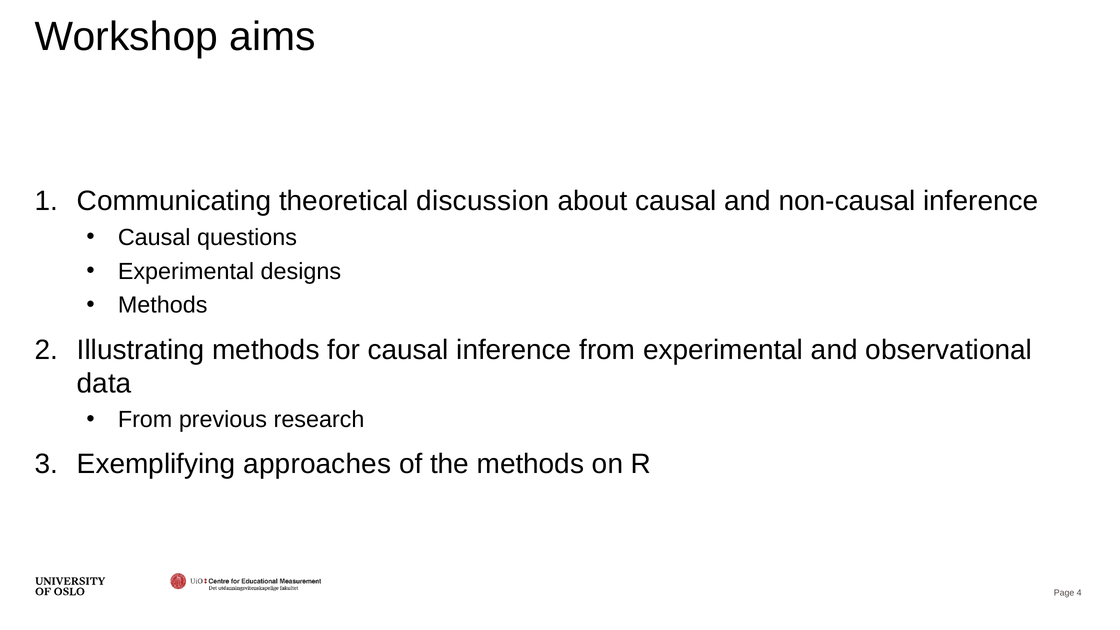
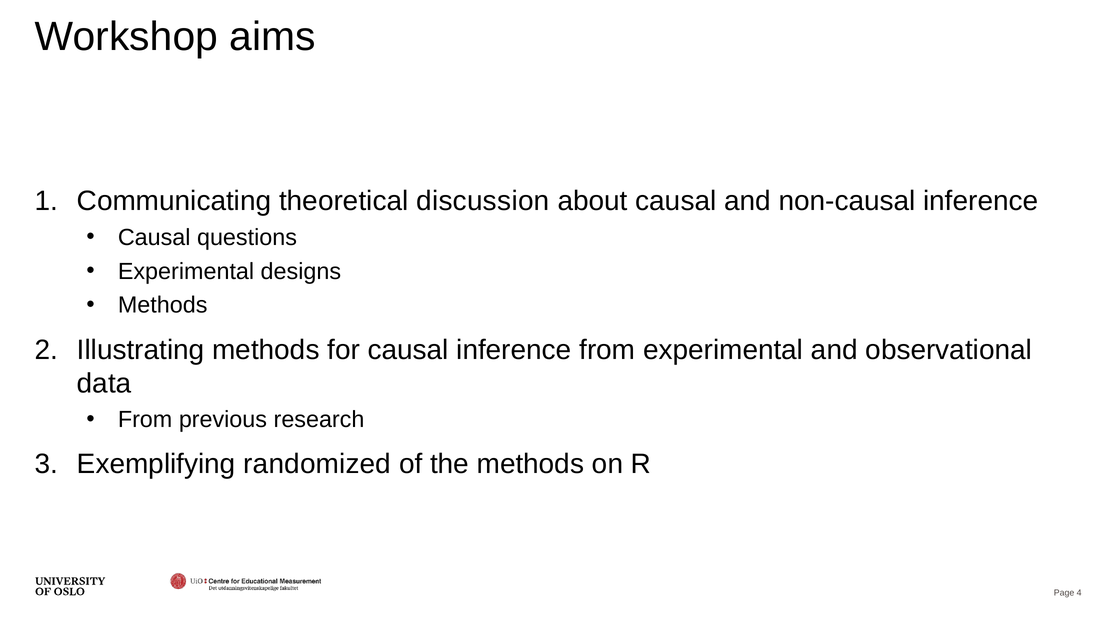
approaches: approaches -> randomized (317, 464)
